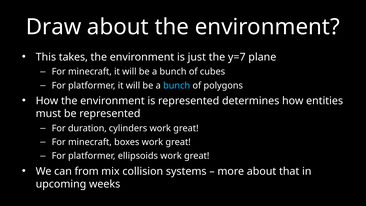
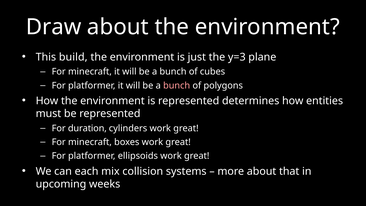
takes: takes -> build (73, 57)
y=7: y=7 -> y=3 (237, 57)
bunch colour: light blue -> pink (177, 85)
from: from -> each (87, 171)
